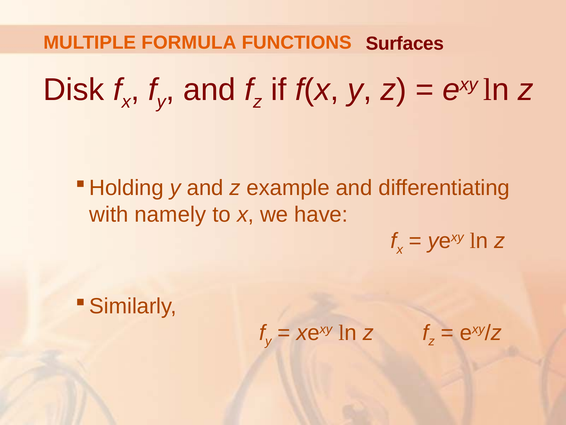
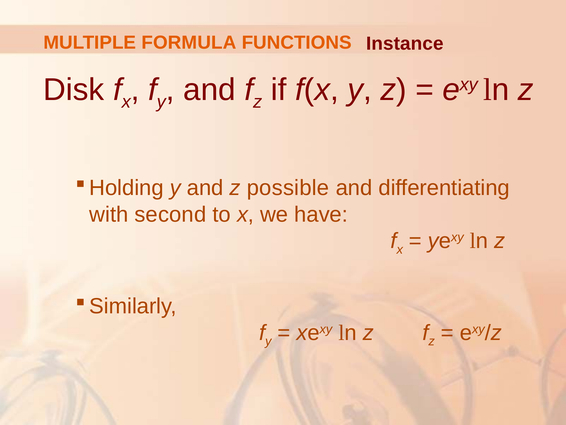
Surfaces: Surfaces -> Instance (405, 44)
example: example -> possible (288, 188)
namely: namely -> second (170, 214)
